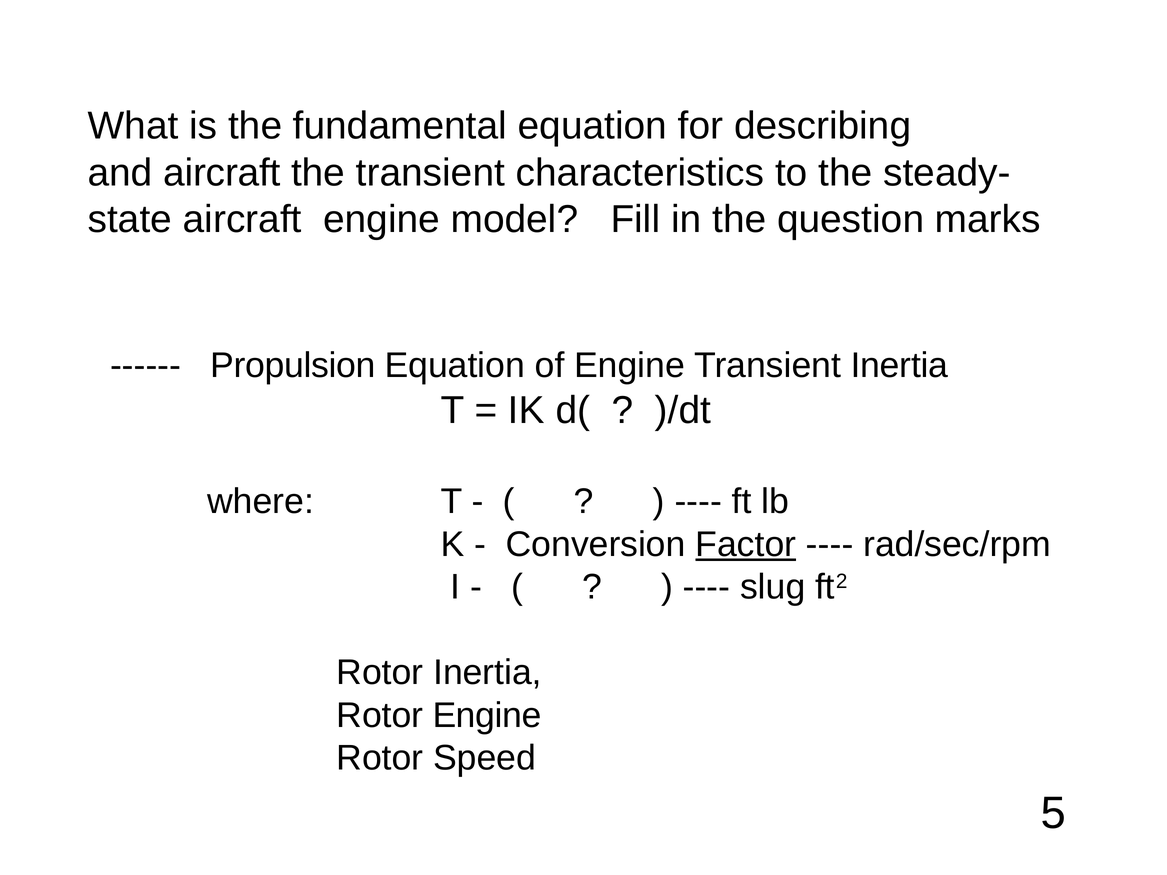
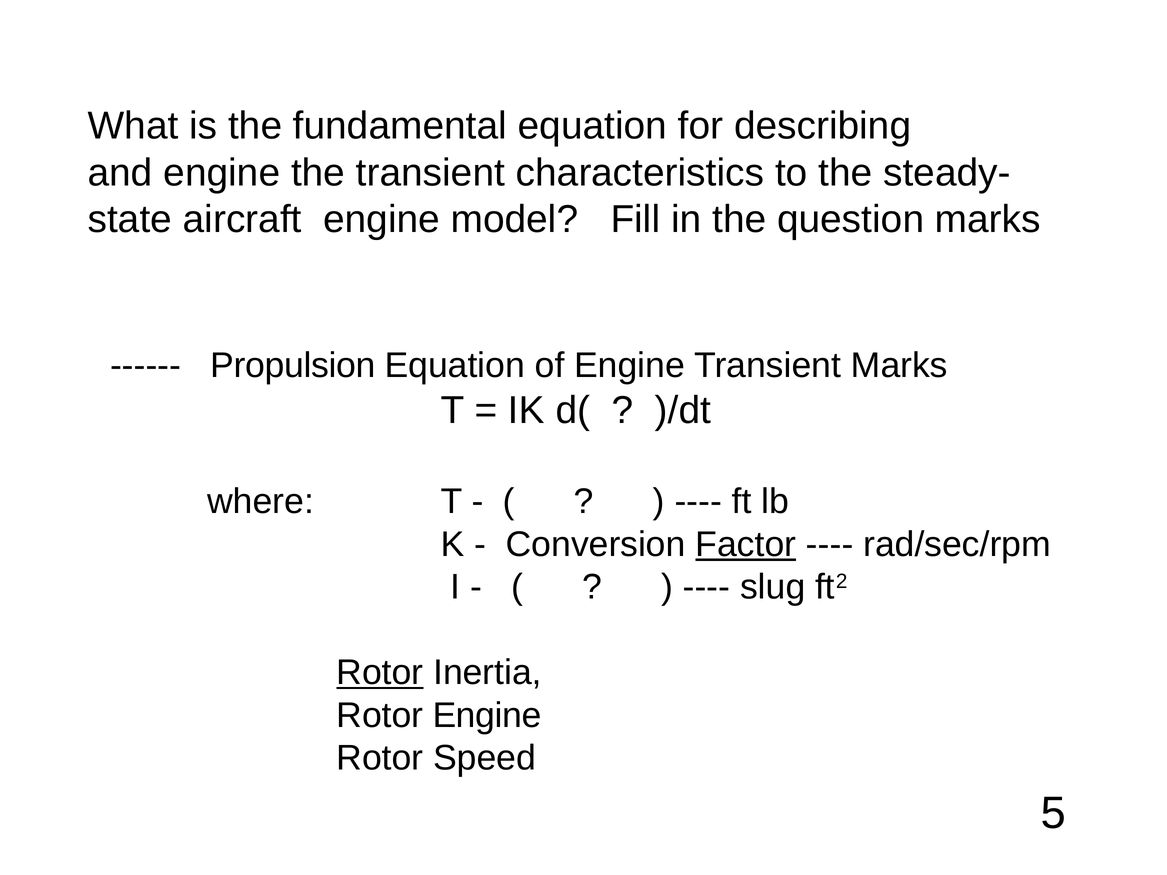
and aircraft: aircraft -> engine (222, 173)
Transient Inertia: Inertia -> Marks (899, 366)
Rotor underline: none -> present (380, 673)
